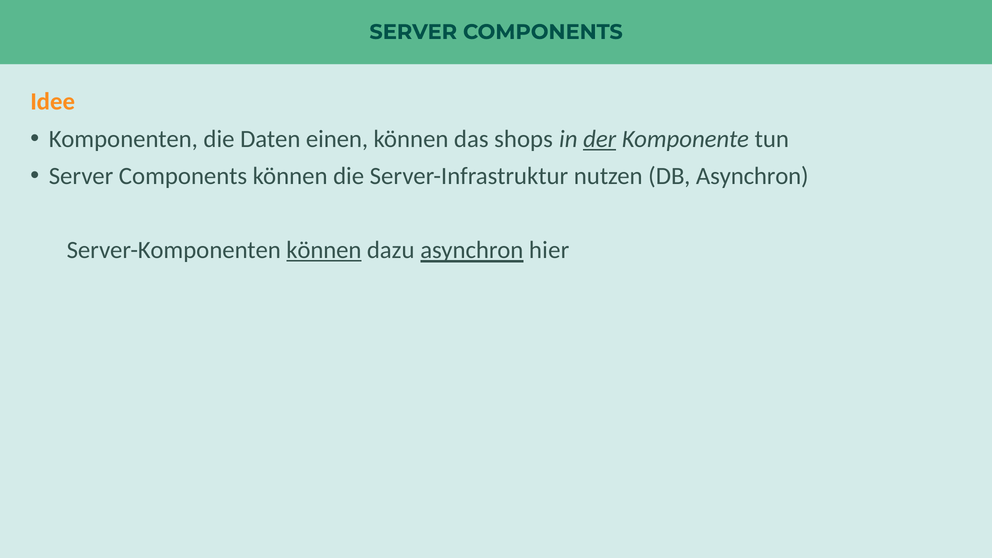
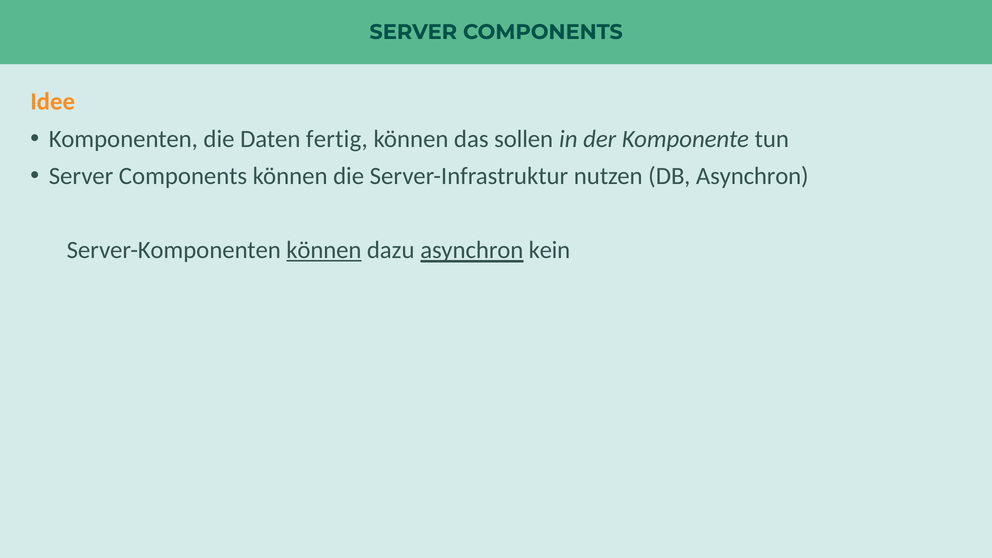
einen: einen -> fertig (337, 139)
shops: shops -> sollen (524, 139)
der underline: present -> none (600, 139)
hier: hier -> kein (549, 250)
